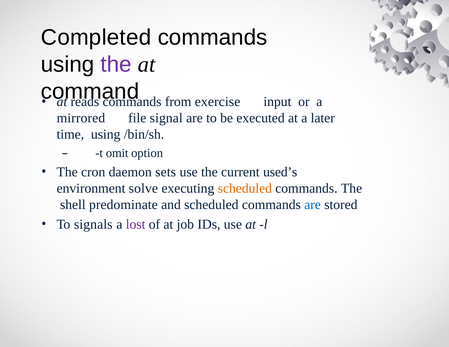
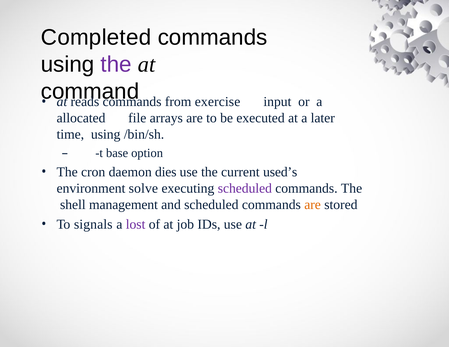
mirrored: mirrored -> allocated (81, 118)
signal: signal -> arrays (166, 118)
omit: omit -> base (117, 153)
sets: sets -> dies (166, 172)
scheduled colour: orange -> purple (245, 188)
predominate: predominate -> management (123, 205)
are colour: blue -> orange (313, 205)
